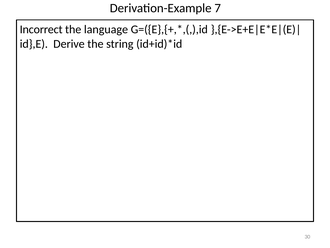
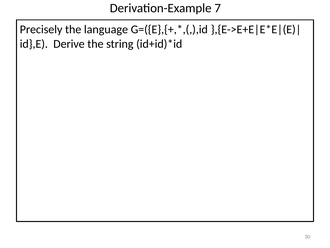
Incorrect: Incorrect -> Precisely (41, 29)
